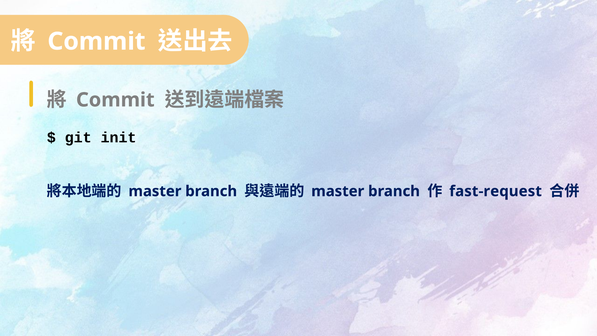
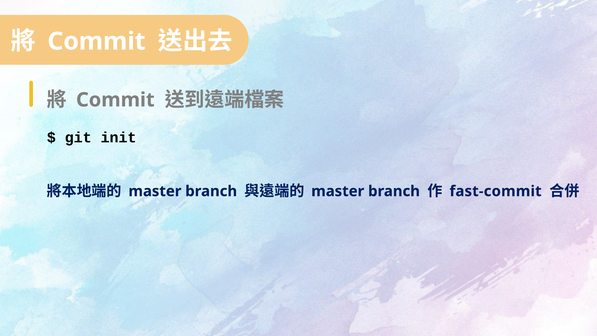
fast-request: fast-request -> fast-commit (496, 191)
